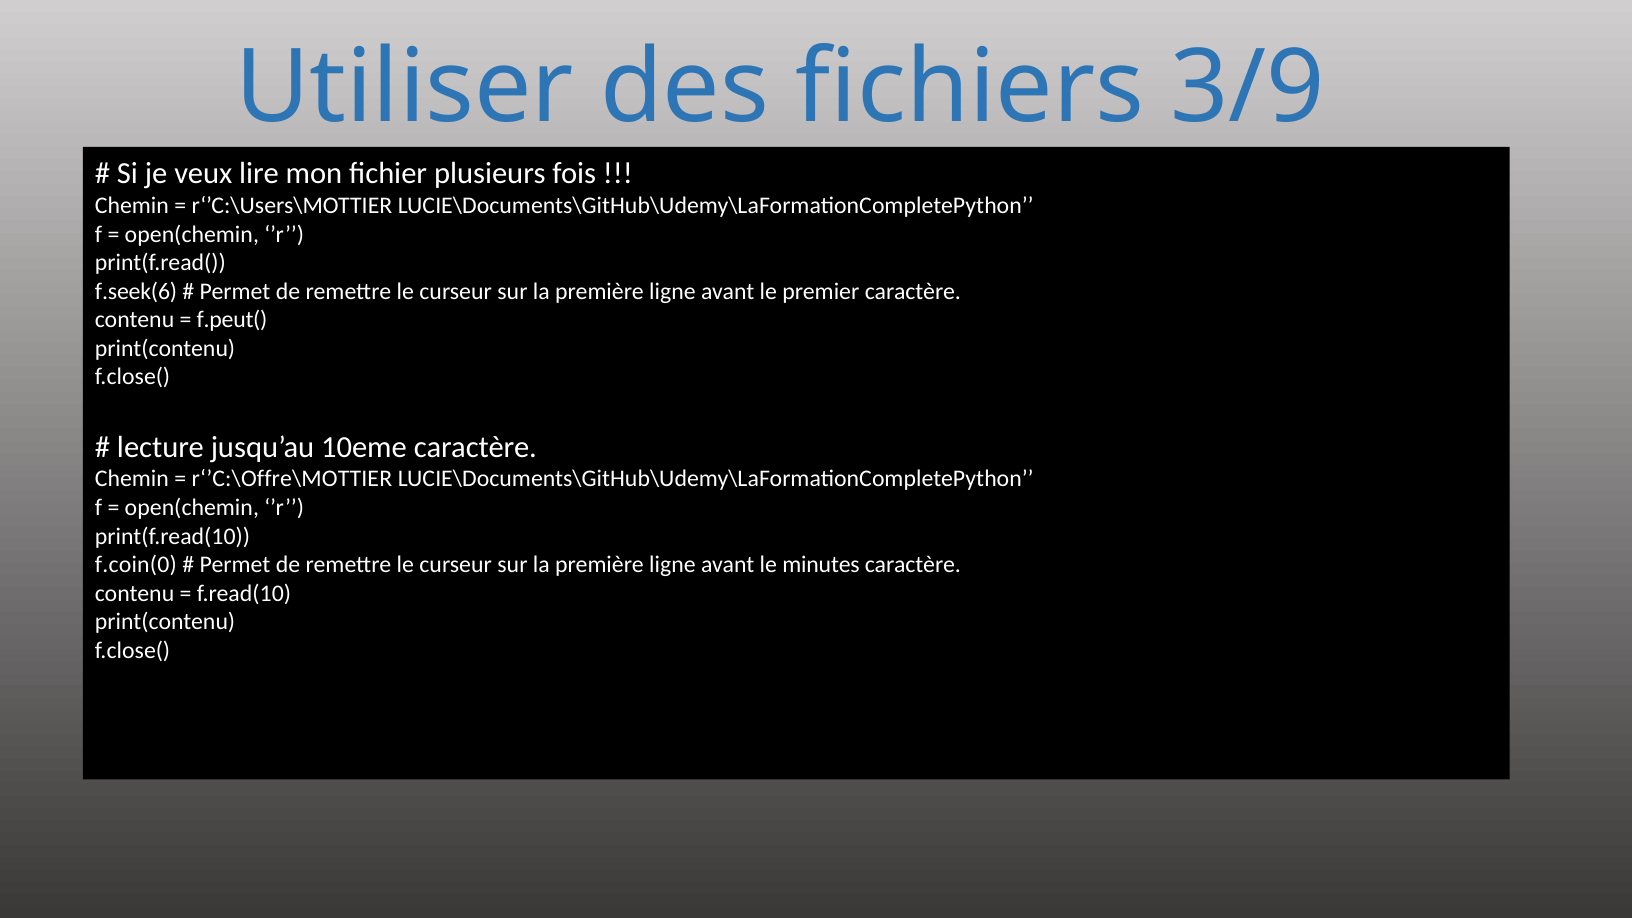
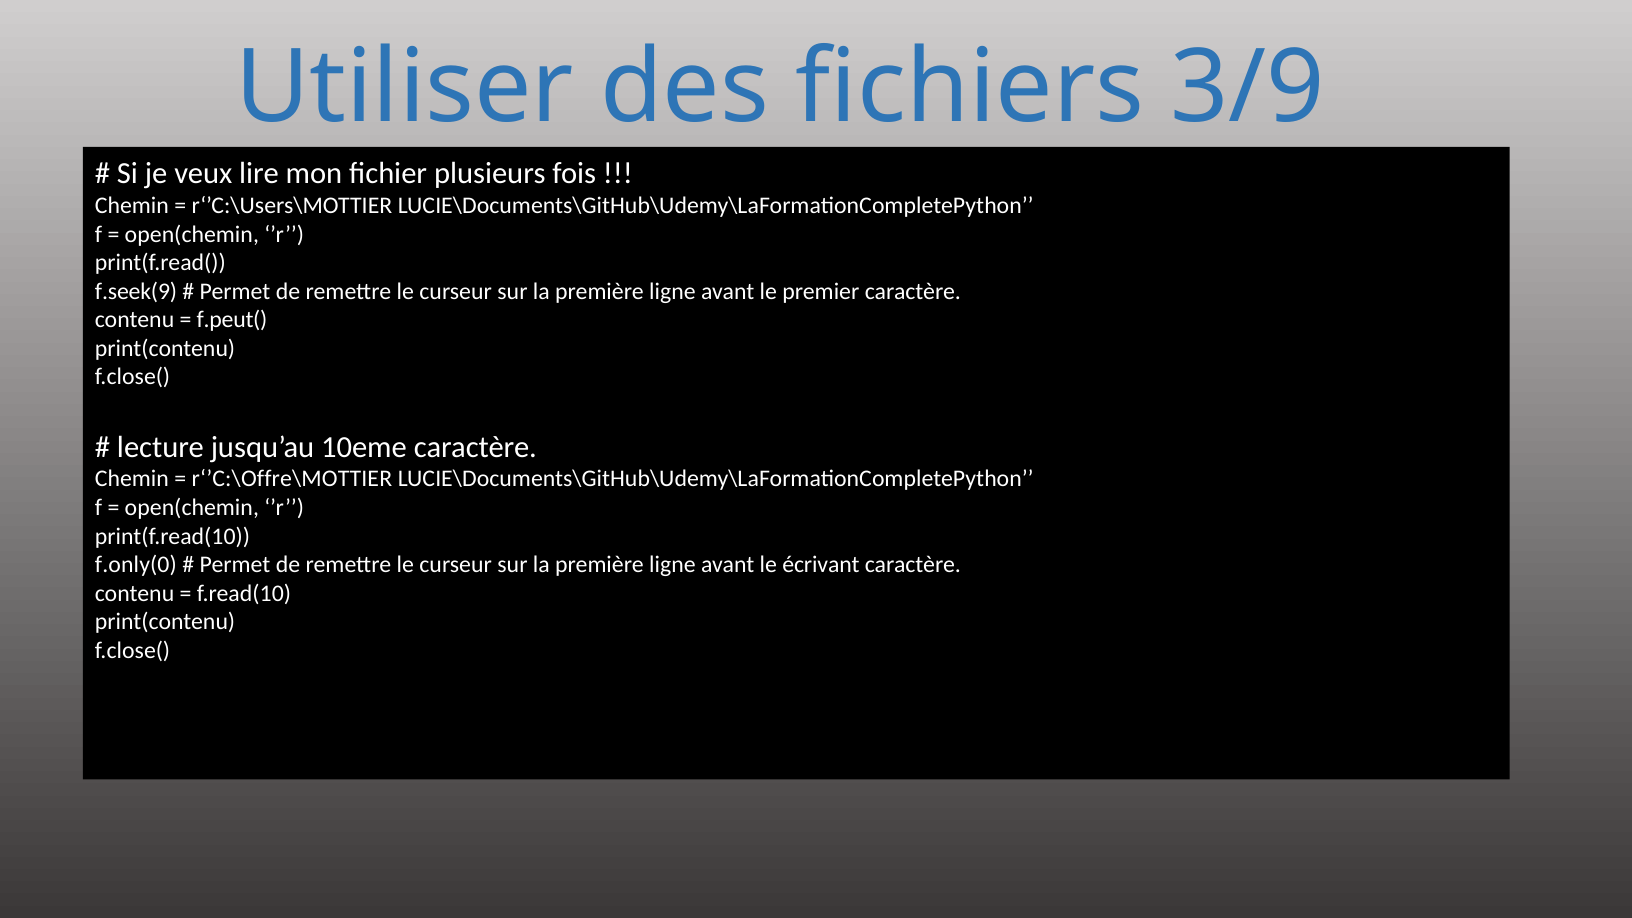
f.seek(6: f.seek(6 -> f.seek(9 (136, 291)
f.coin(0: f.coin(0 -> f.only(0 (136, 565)
minutes: minutes -> écrivant (821, 565)
